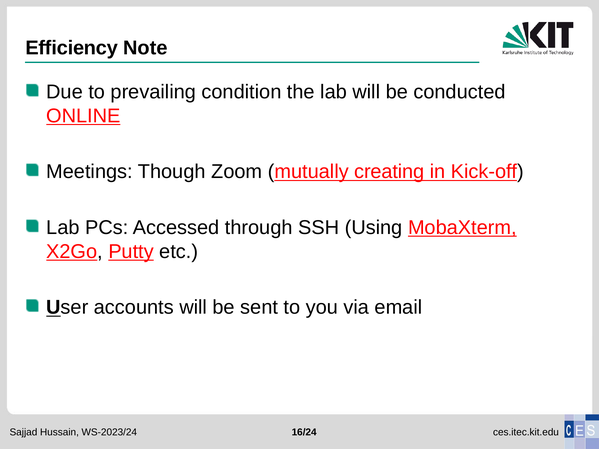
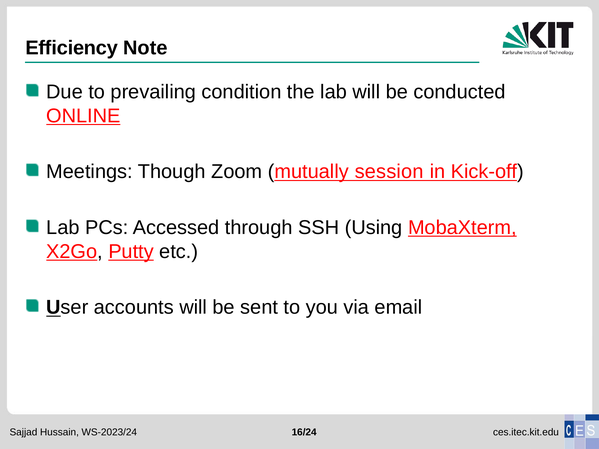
creating: creating -> session (389, 172)
